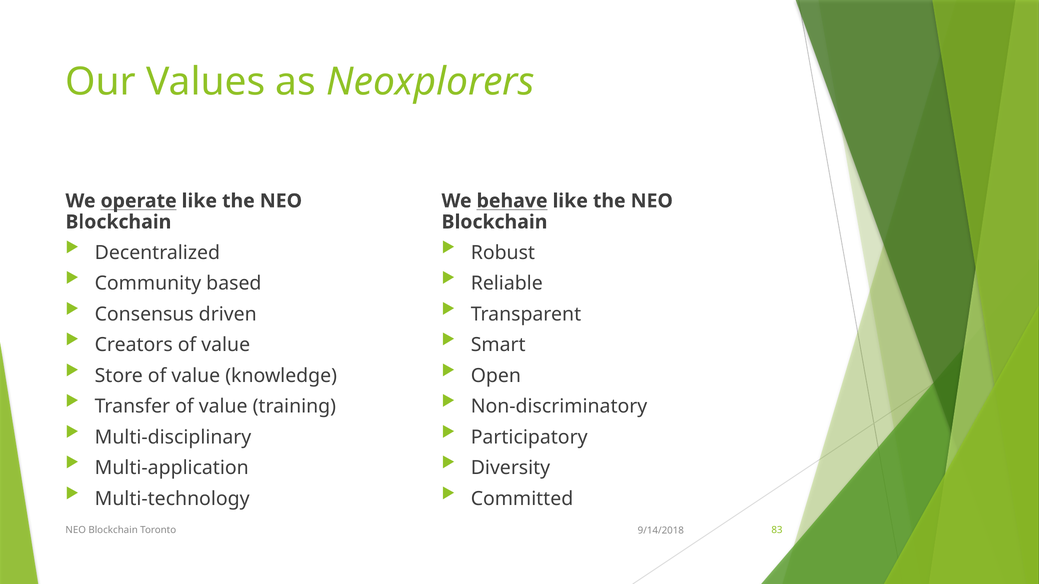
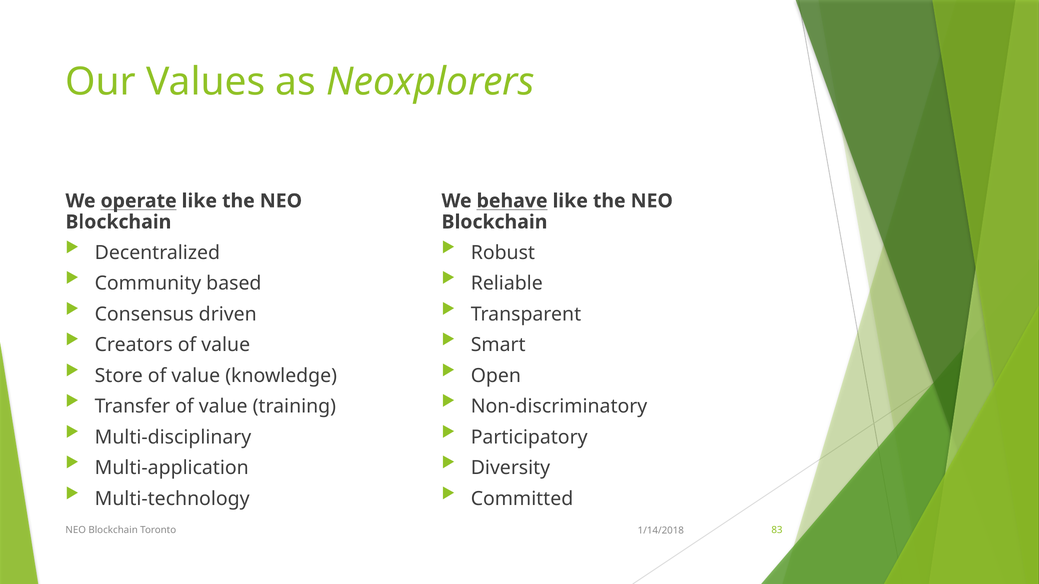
9/14/2018: 9/14/2018 -> 1/14/2018 (661, 531)
